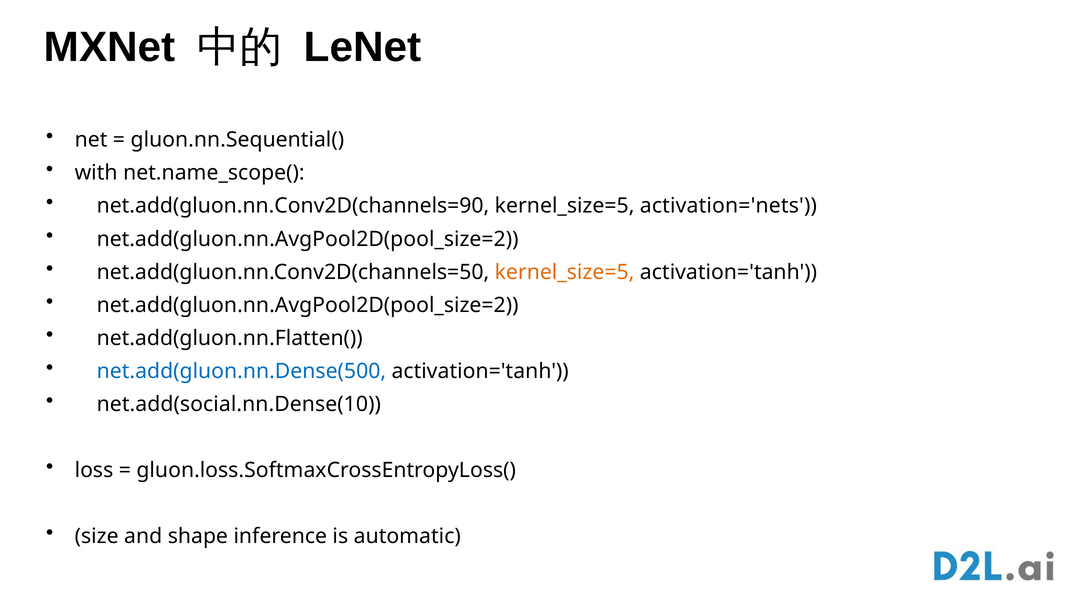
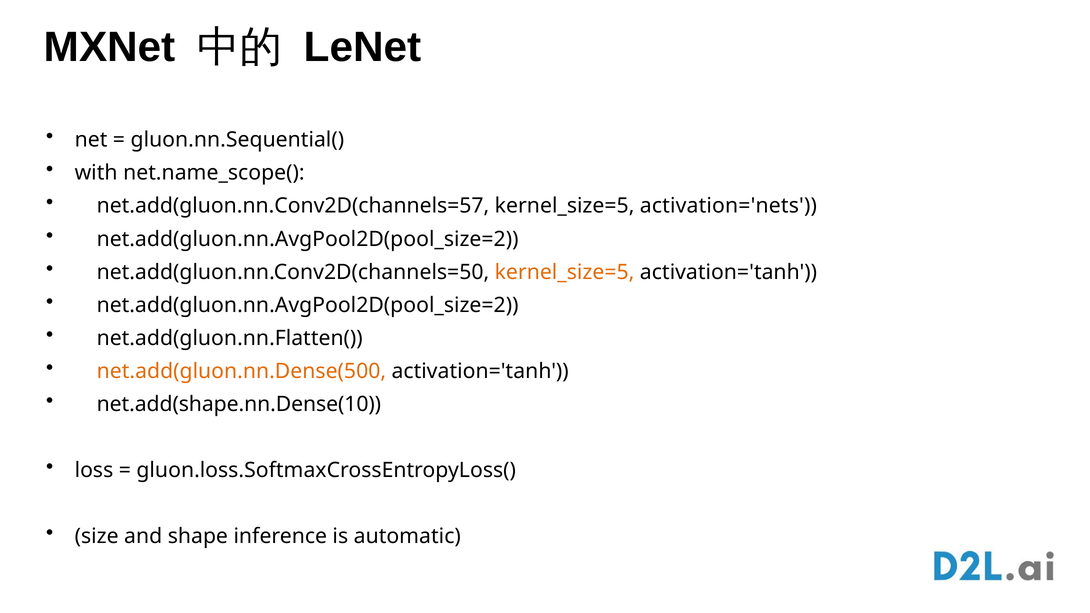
net.add(gluon.nn.Conv2D(channels=90: net.add(gluon.nn.Conv2D(channels=90 -> net.add(gluon.nn.Conv2D(channels=57 (293, 206)
net.add(gluon.nn.Dense(500 colour: blue -> orange (241, 371)
net.add(social.nn.Dense(10: net.add(social.nn.Dense(10 -> net.add(shape.nn.Dense(10 (239, 404)
